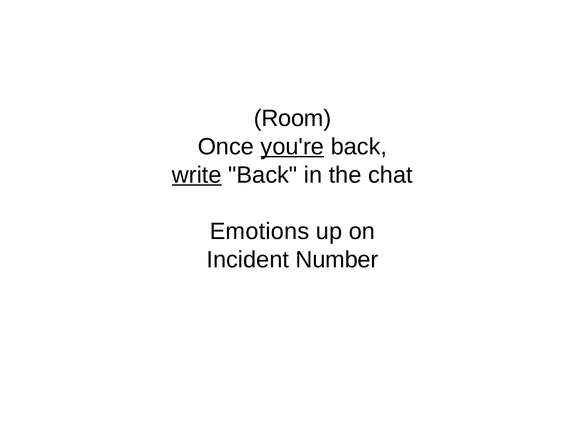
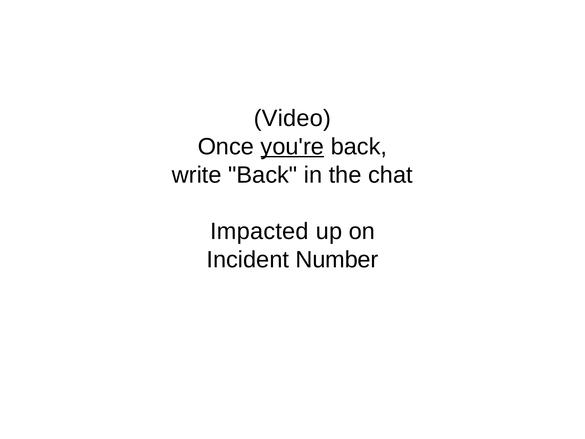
Room: Room -> Video (292, 118)
write underline: present -> none (197, 175)
Emotions: Emotions -> Impacted (259, 231)
